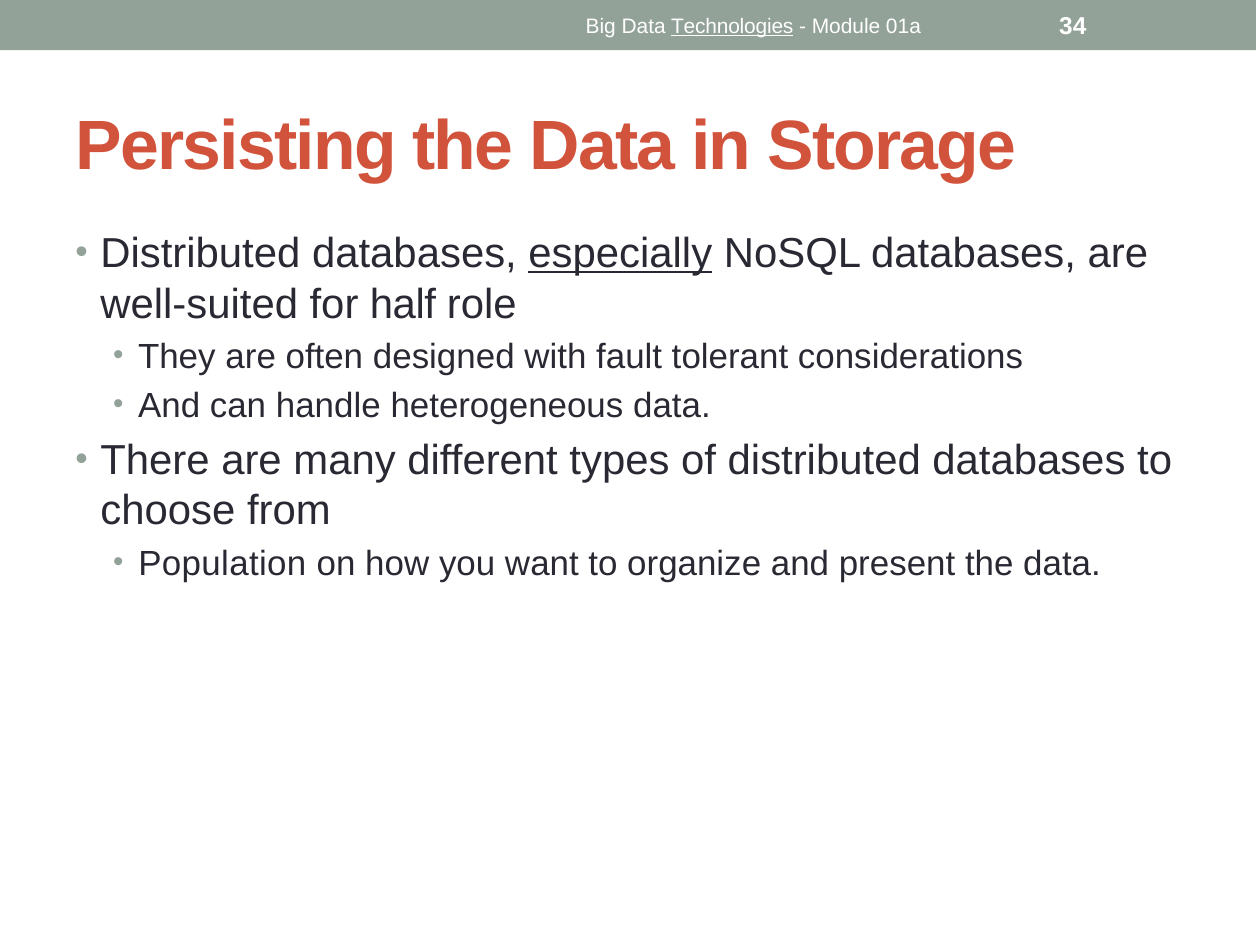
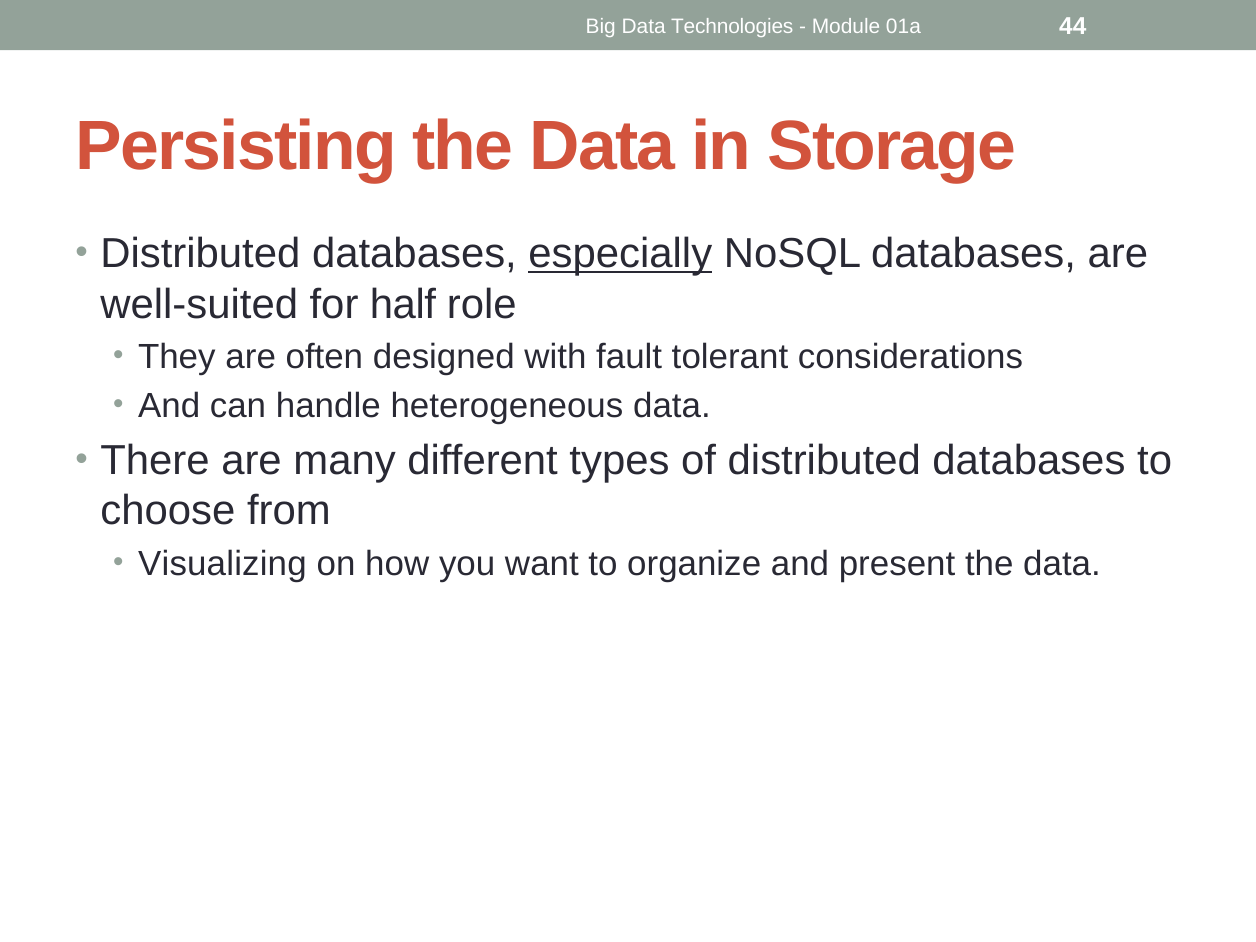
Technologies underline: present -> none (732, 27)
34: 34 -> 44 (1073, 27)
Population: Population -> Visualizing (222, 564)
